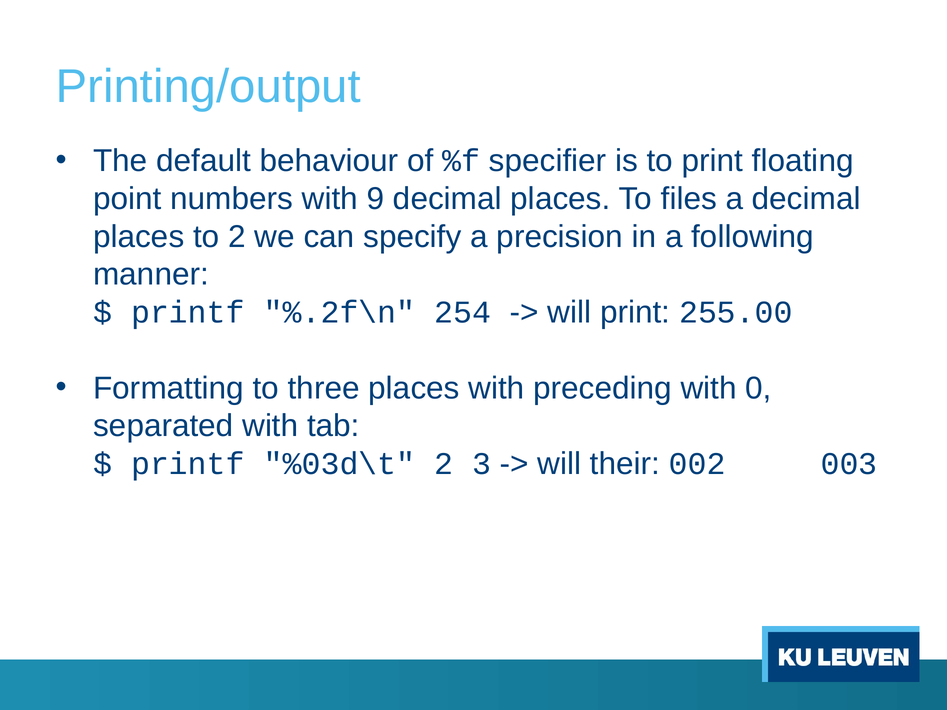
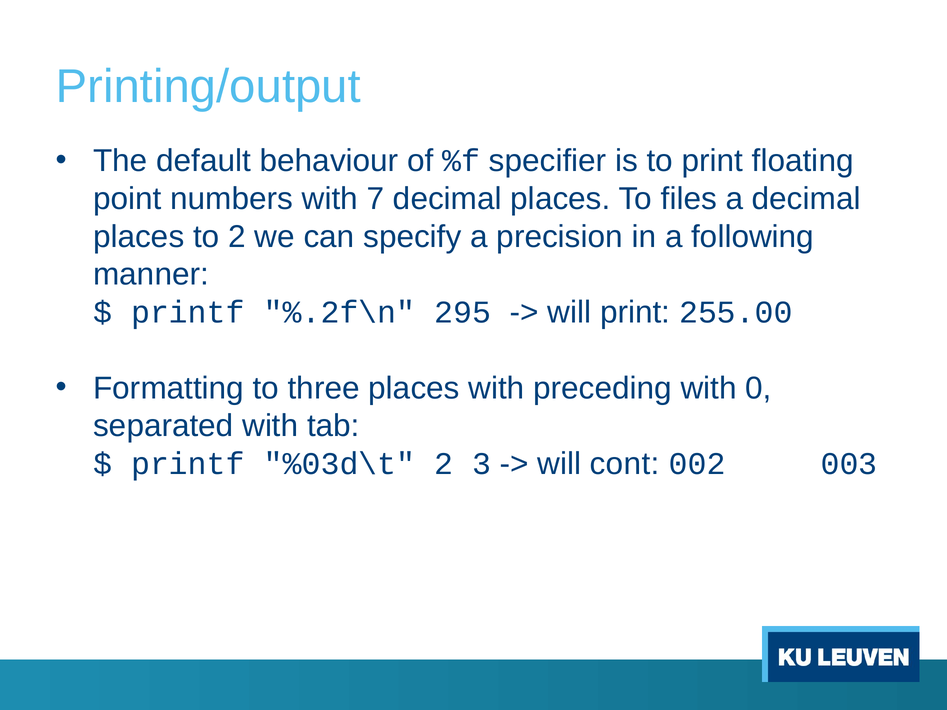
9: 9 -> 7 (376, 199)
254: 254 -> 295 (463, 312)
their: their -> cont (625, 464)
